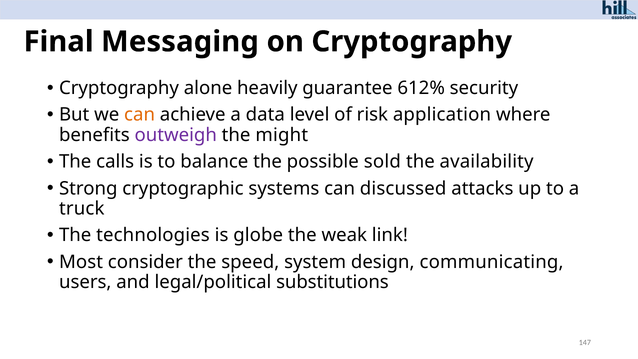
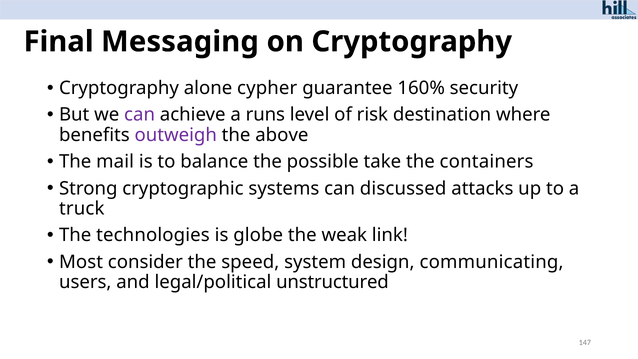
heavily: heavily -> cypher (267, 88)
612%: 612% -> 160% (421, 88)
can colour: orange -> purple (140, 115)
data: data -> runs (265, 115)
application: application -> destination (442, 115)
might: might -> above (282, 135)
calls: calls -> mail (115, 162)
sold: sold -> take (382, 162)
availability: availability -> containers (487, 162)
substitutions: substitutions -> unstructured (332, 282)
